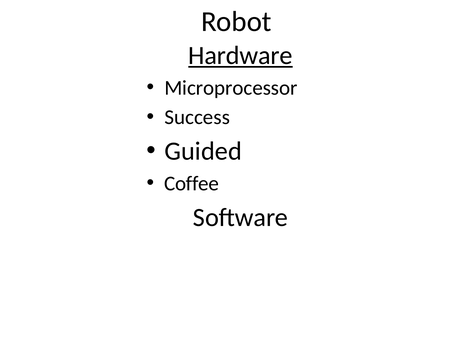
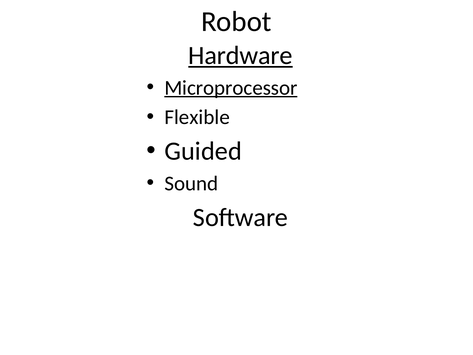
Microprocessor underline: none -> present (231, 88)
Success: Success -> Flexible (197, 117)
Coffee: Coffee -> Sound (191, 183)
